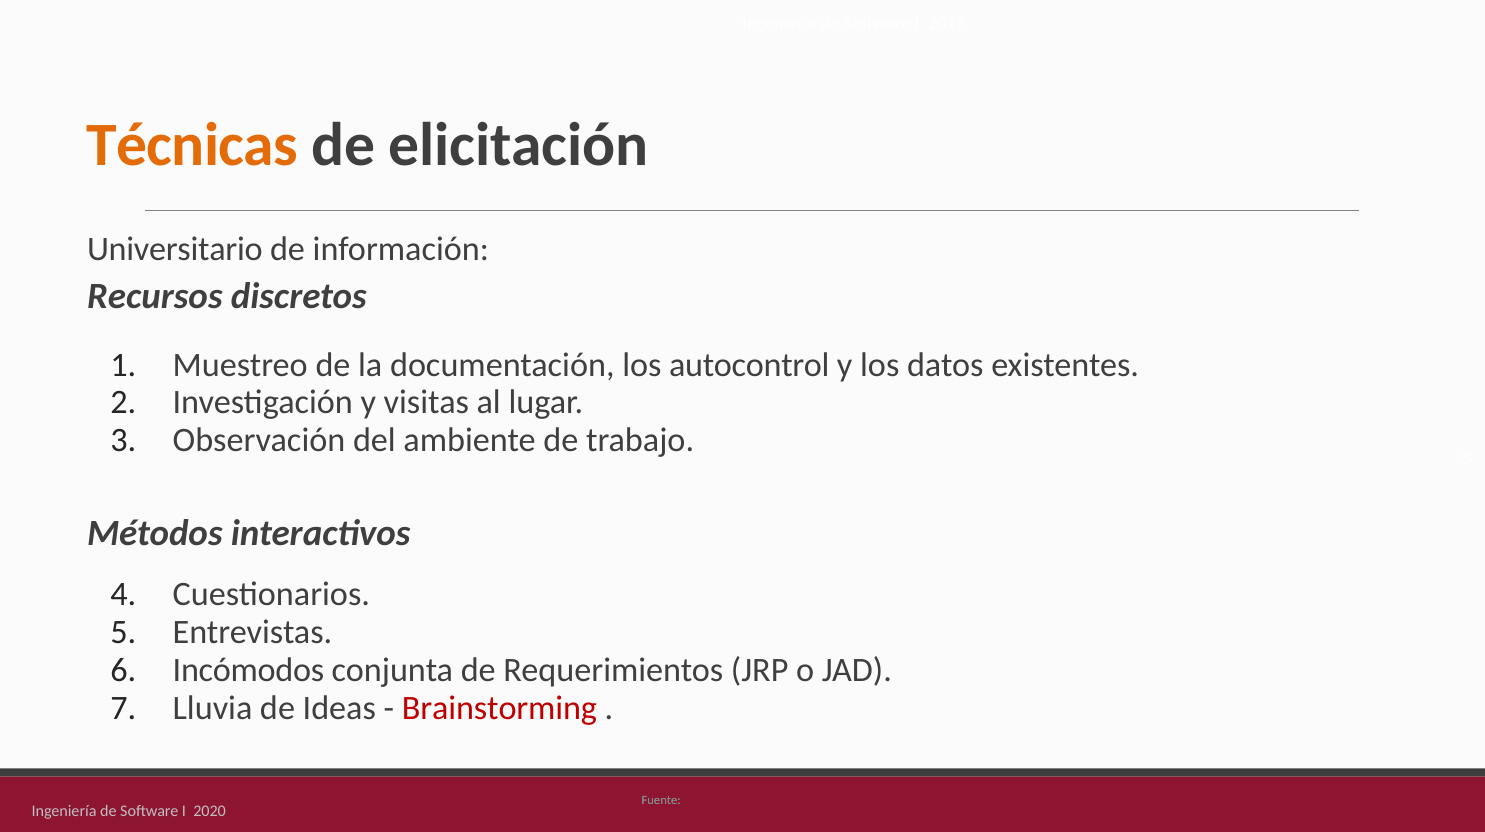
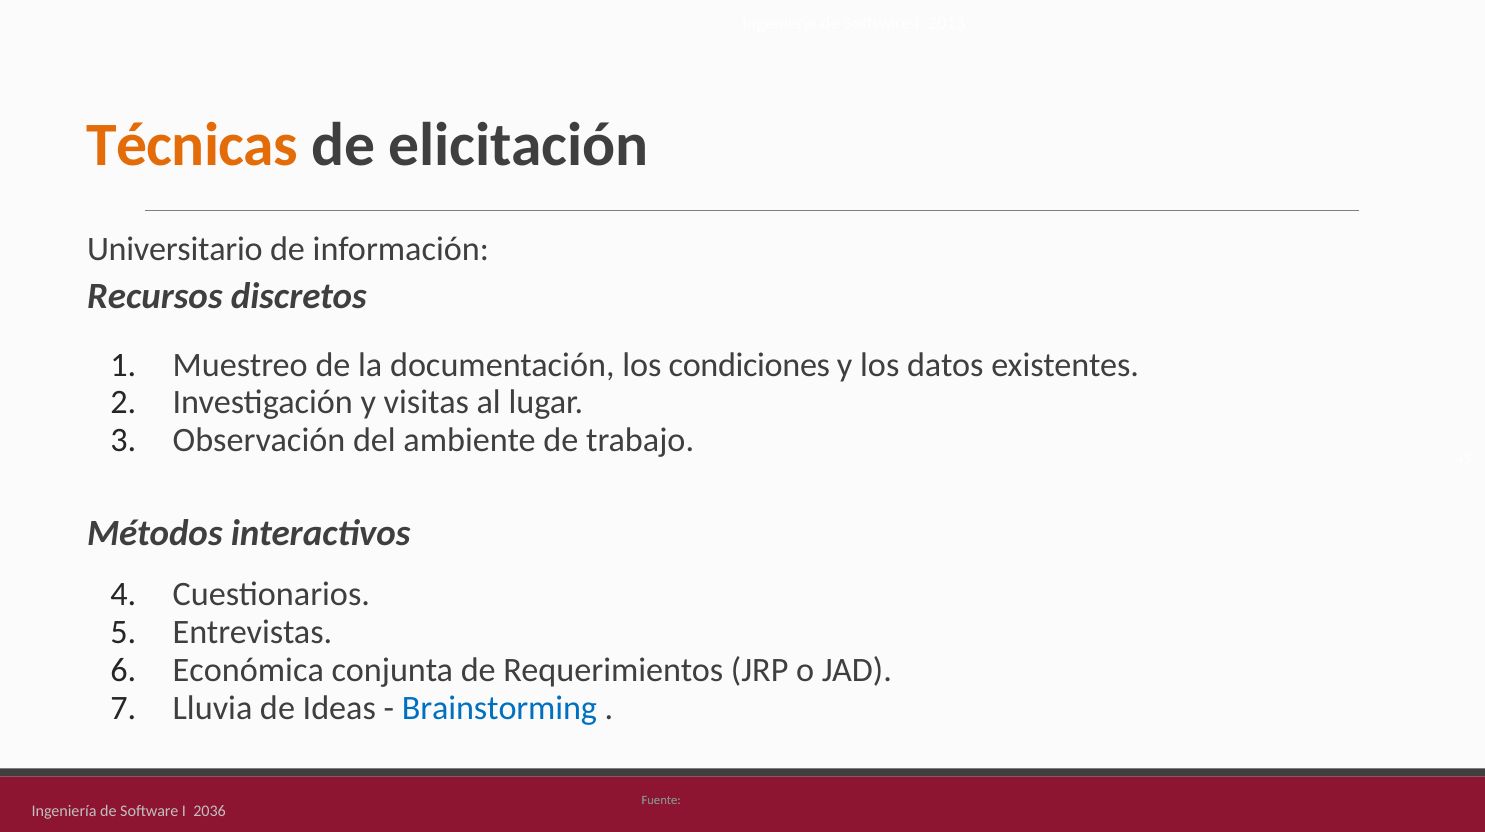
autocontrol: autocontrol -> condiciones (749, 365)
Incómodos: Incómodos -> Económica (248, 670)
Brainstorming colour: red -> blue (499, 708)
2020: 2020 -> 2036 (210, 812)
